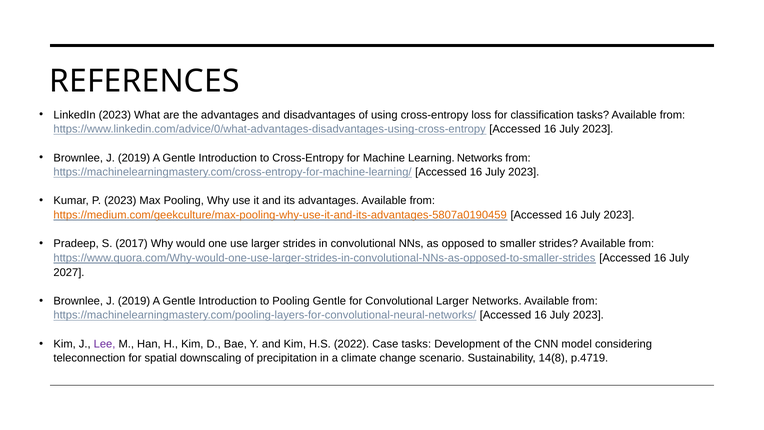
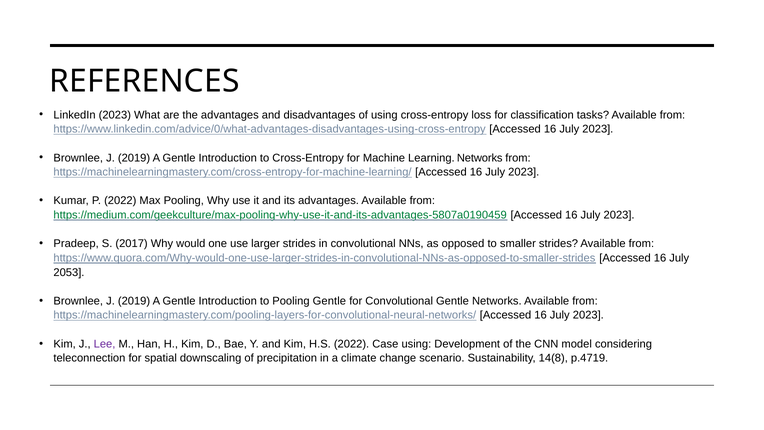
P 2023: 2023 -> 2022 (120, 201)
https://medium.com/geekculture/max-pooling-why-use-it-and-its-advantages-5807a0190459 colour: orange -> green (280, 215)
2027: 2027 -> 2053 (69, 272)
Convolutional Larger: Larger -> Gentle (452, 301)
Case tasks: tasks -> using (416, 344)
